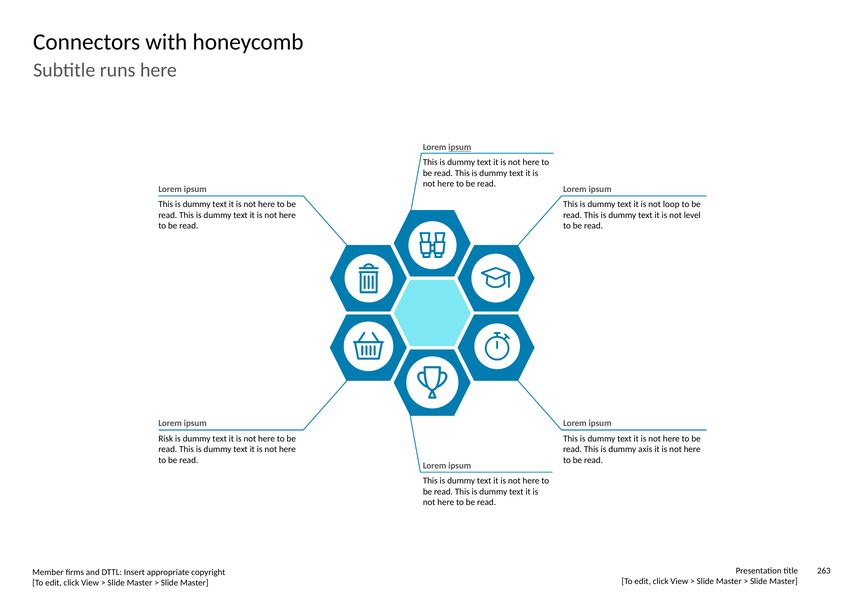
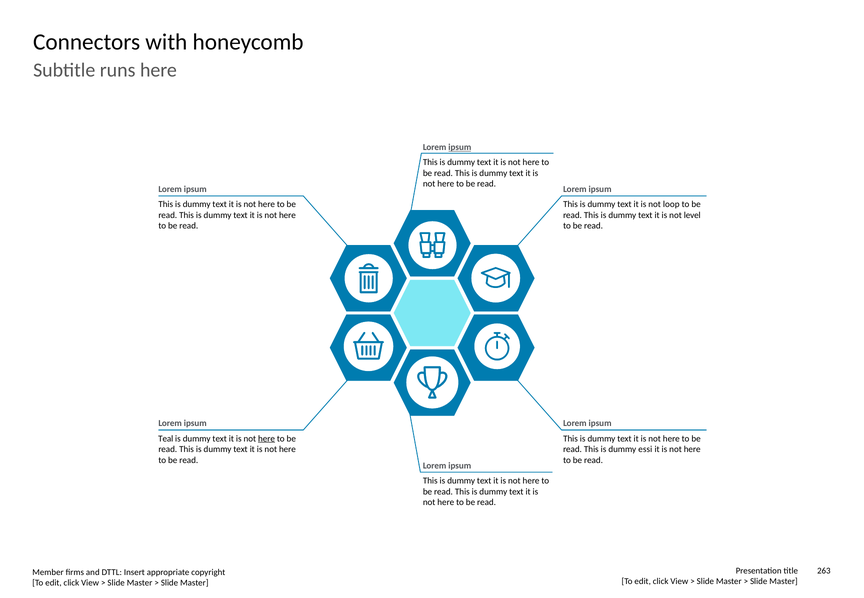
Risk: Risk -> Teal (166, 439)
here underline: none -> present (267, 439)
axis: axis -> essi (645, 450)
